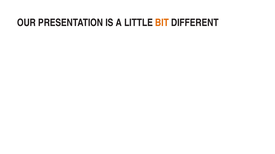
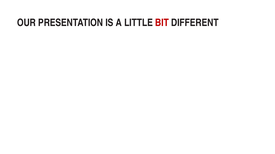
BIT colour: orange -> red (162, 23)
